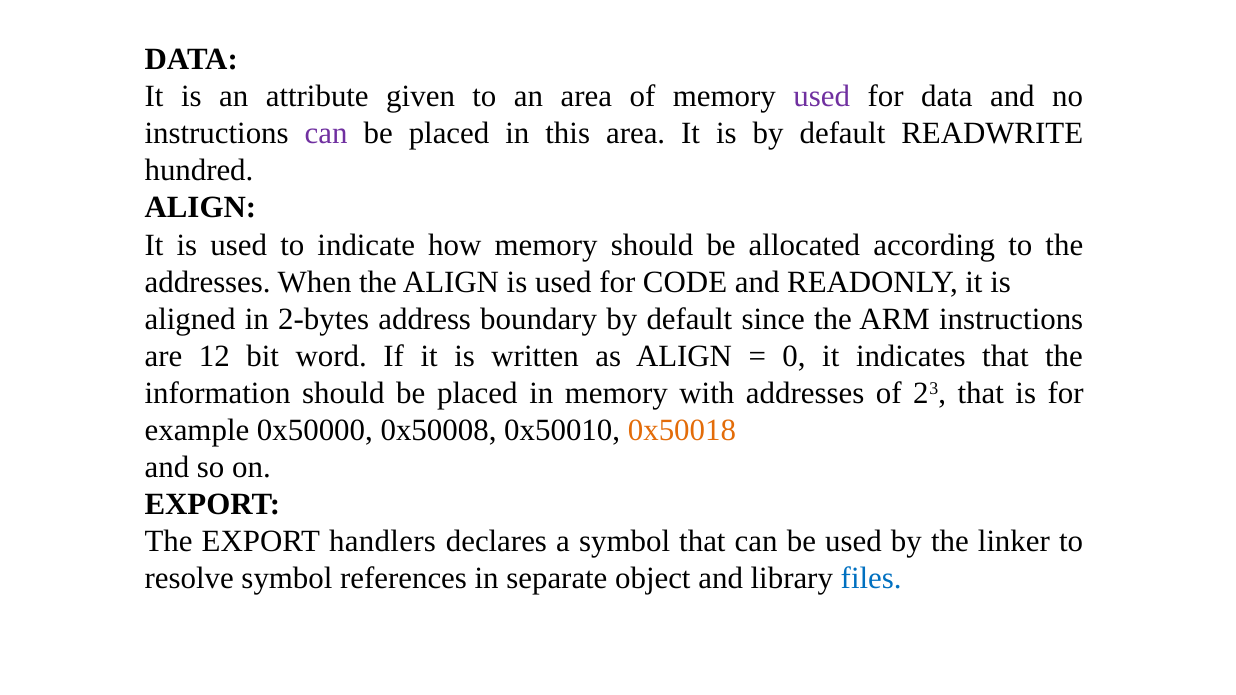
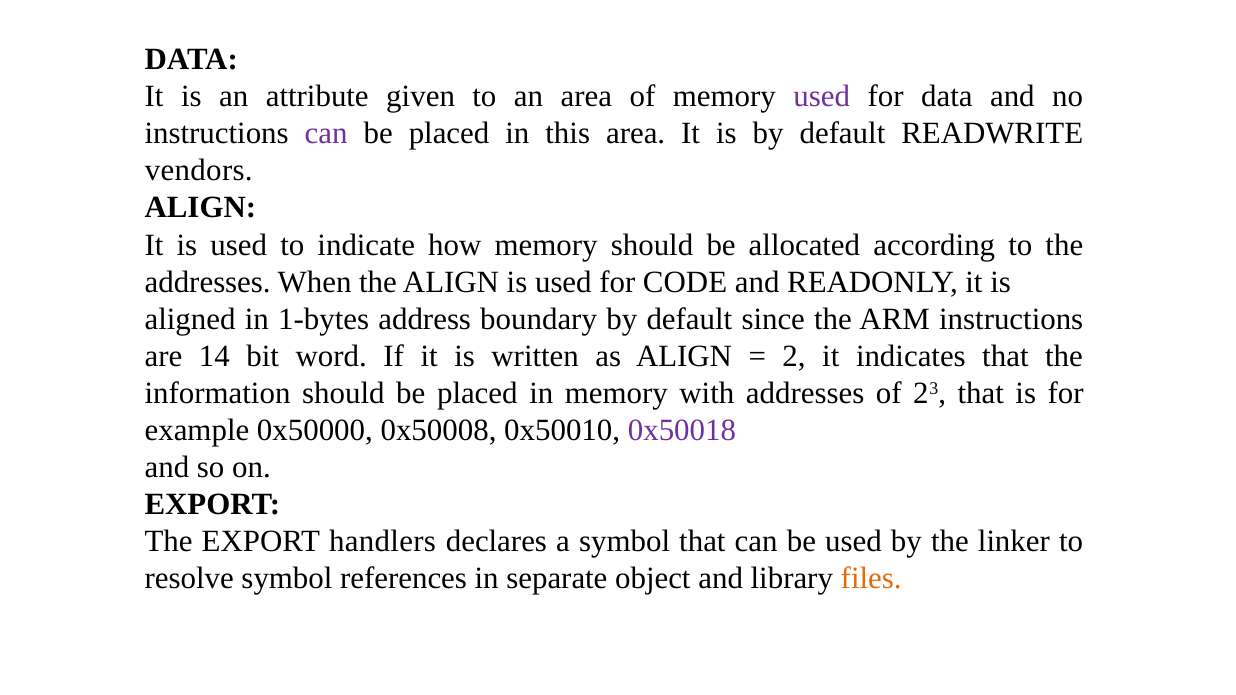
hundred: hundred -> vendors (199, 171)
2-bytes: 2-bytes -> 1-bytes (324, 319)
12: 12 -> 14 (214, 356)
0: 0 -> 2 (794, 356)
0x50018 colour: orange -> purple (682, 430)
files colour: blue -> orange (871, 579)
